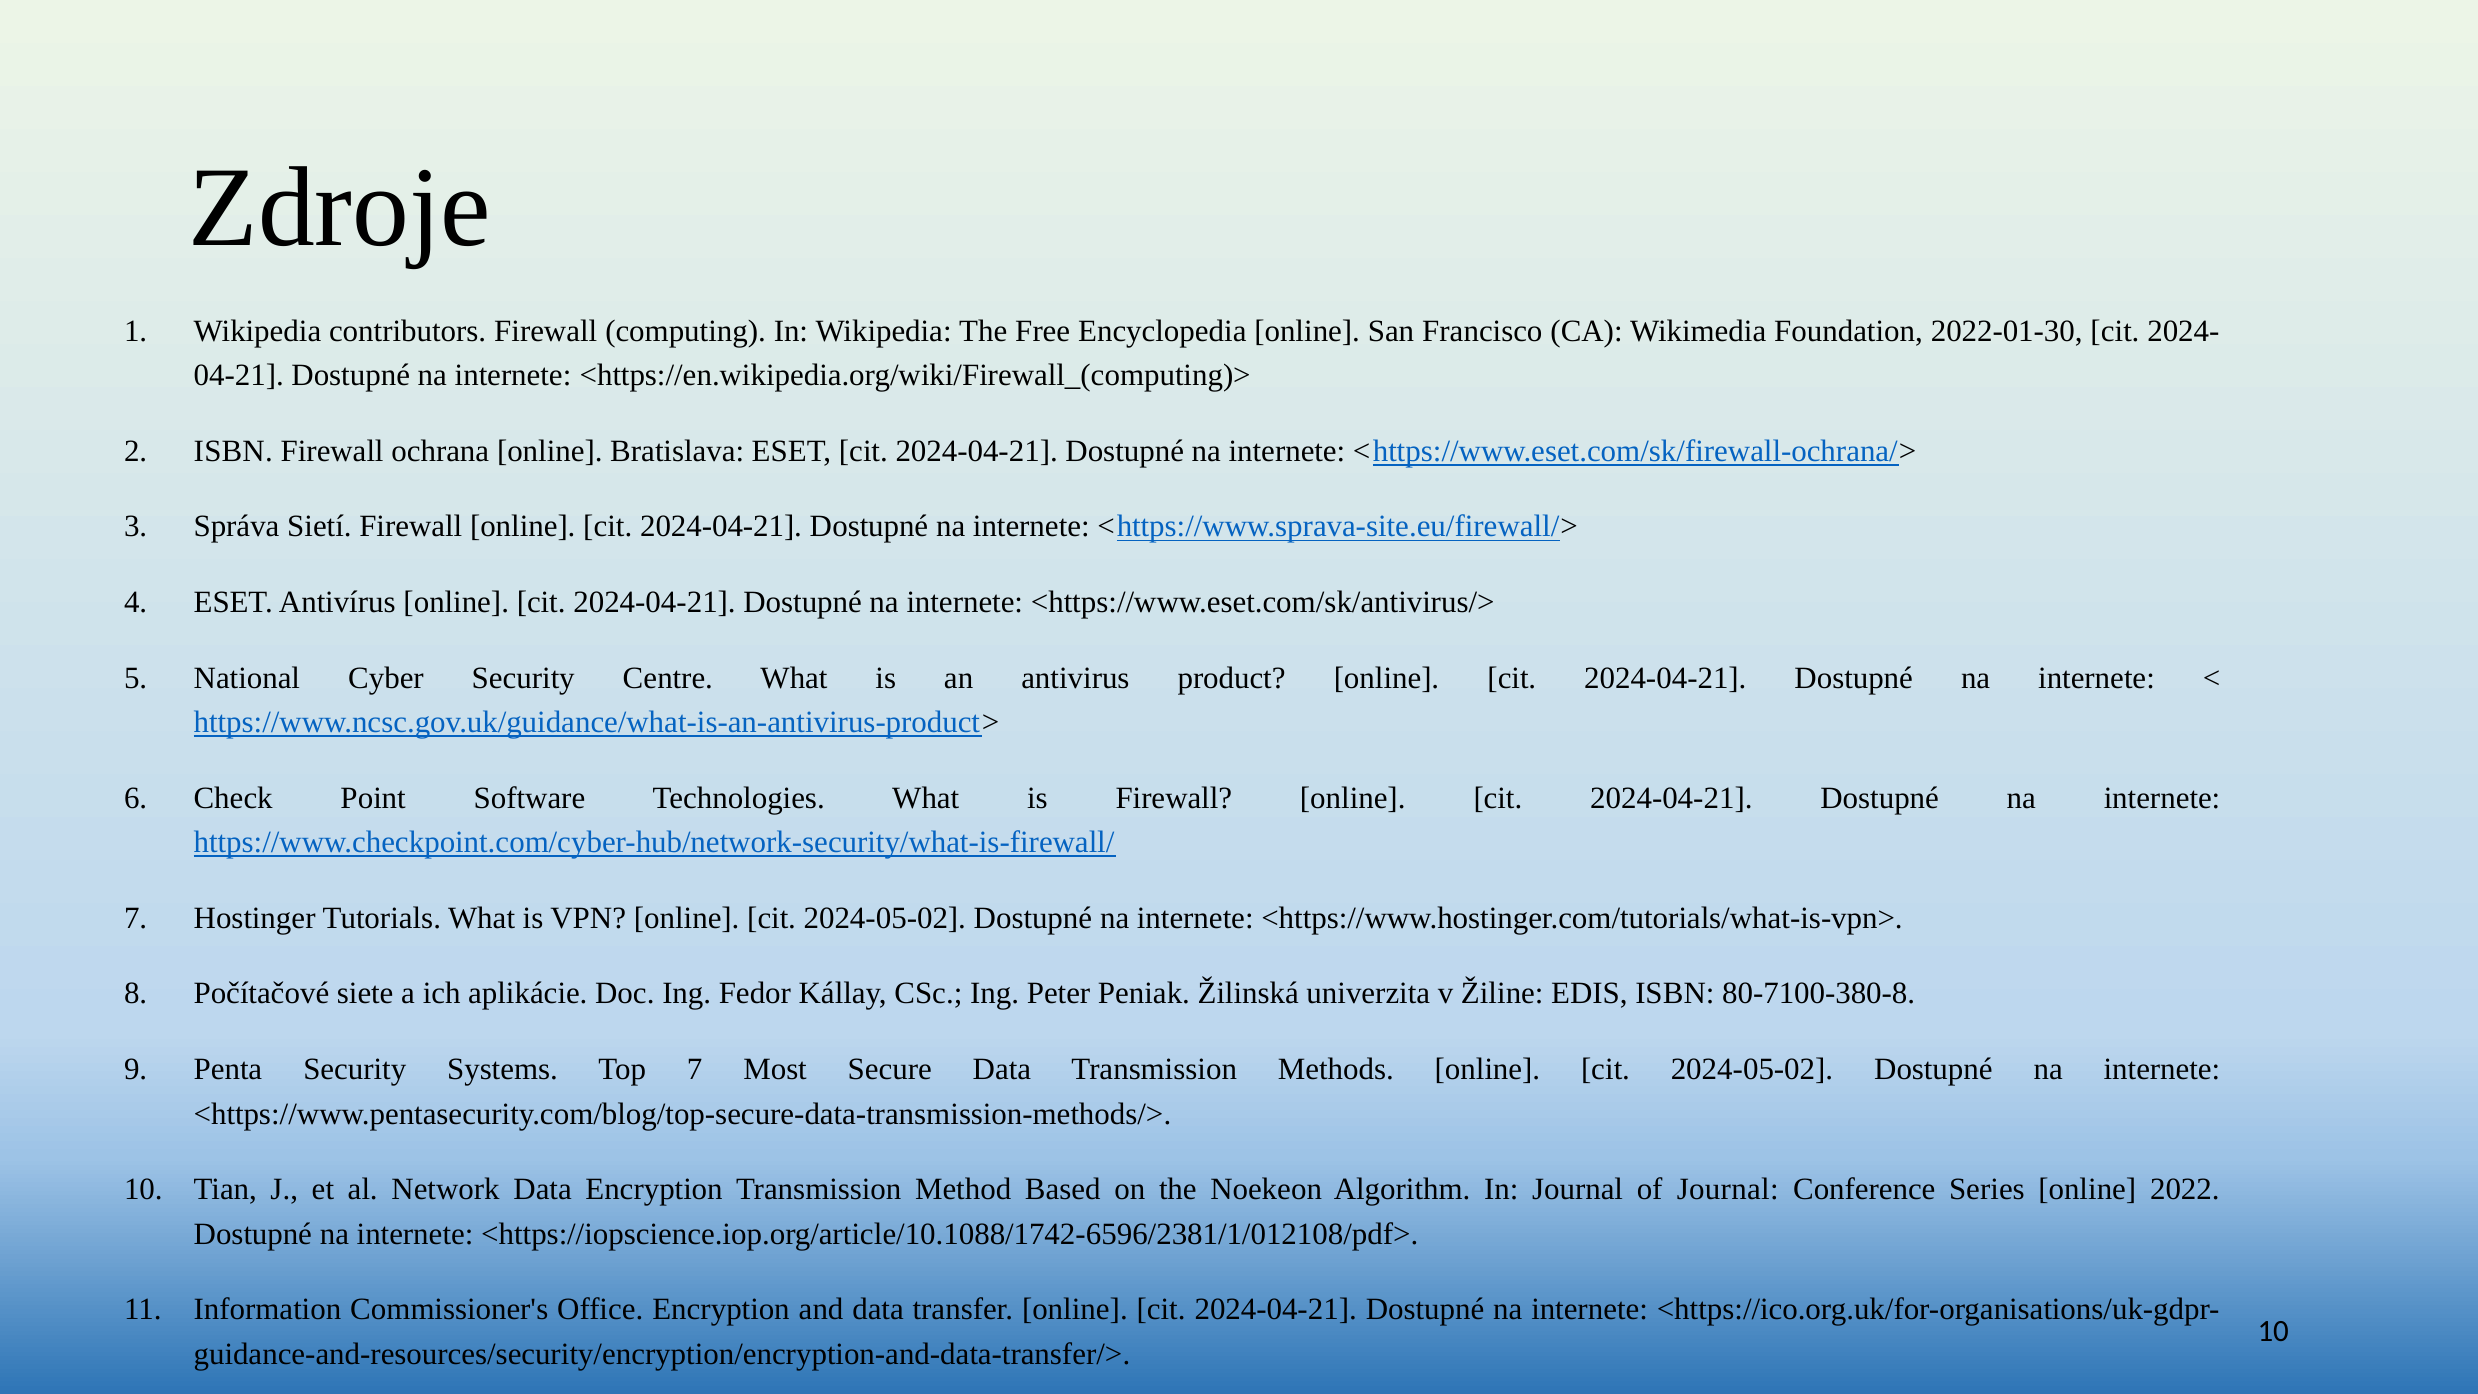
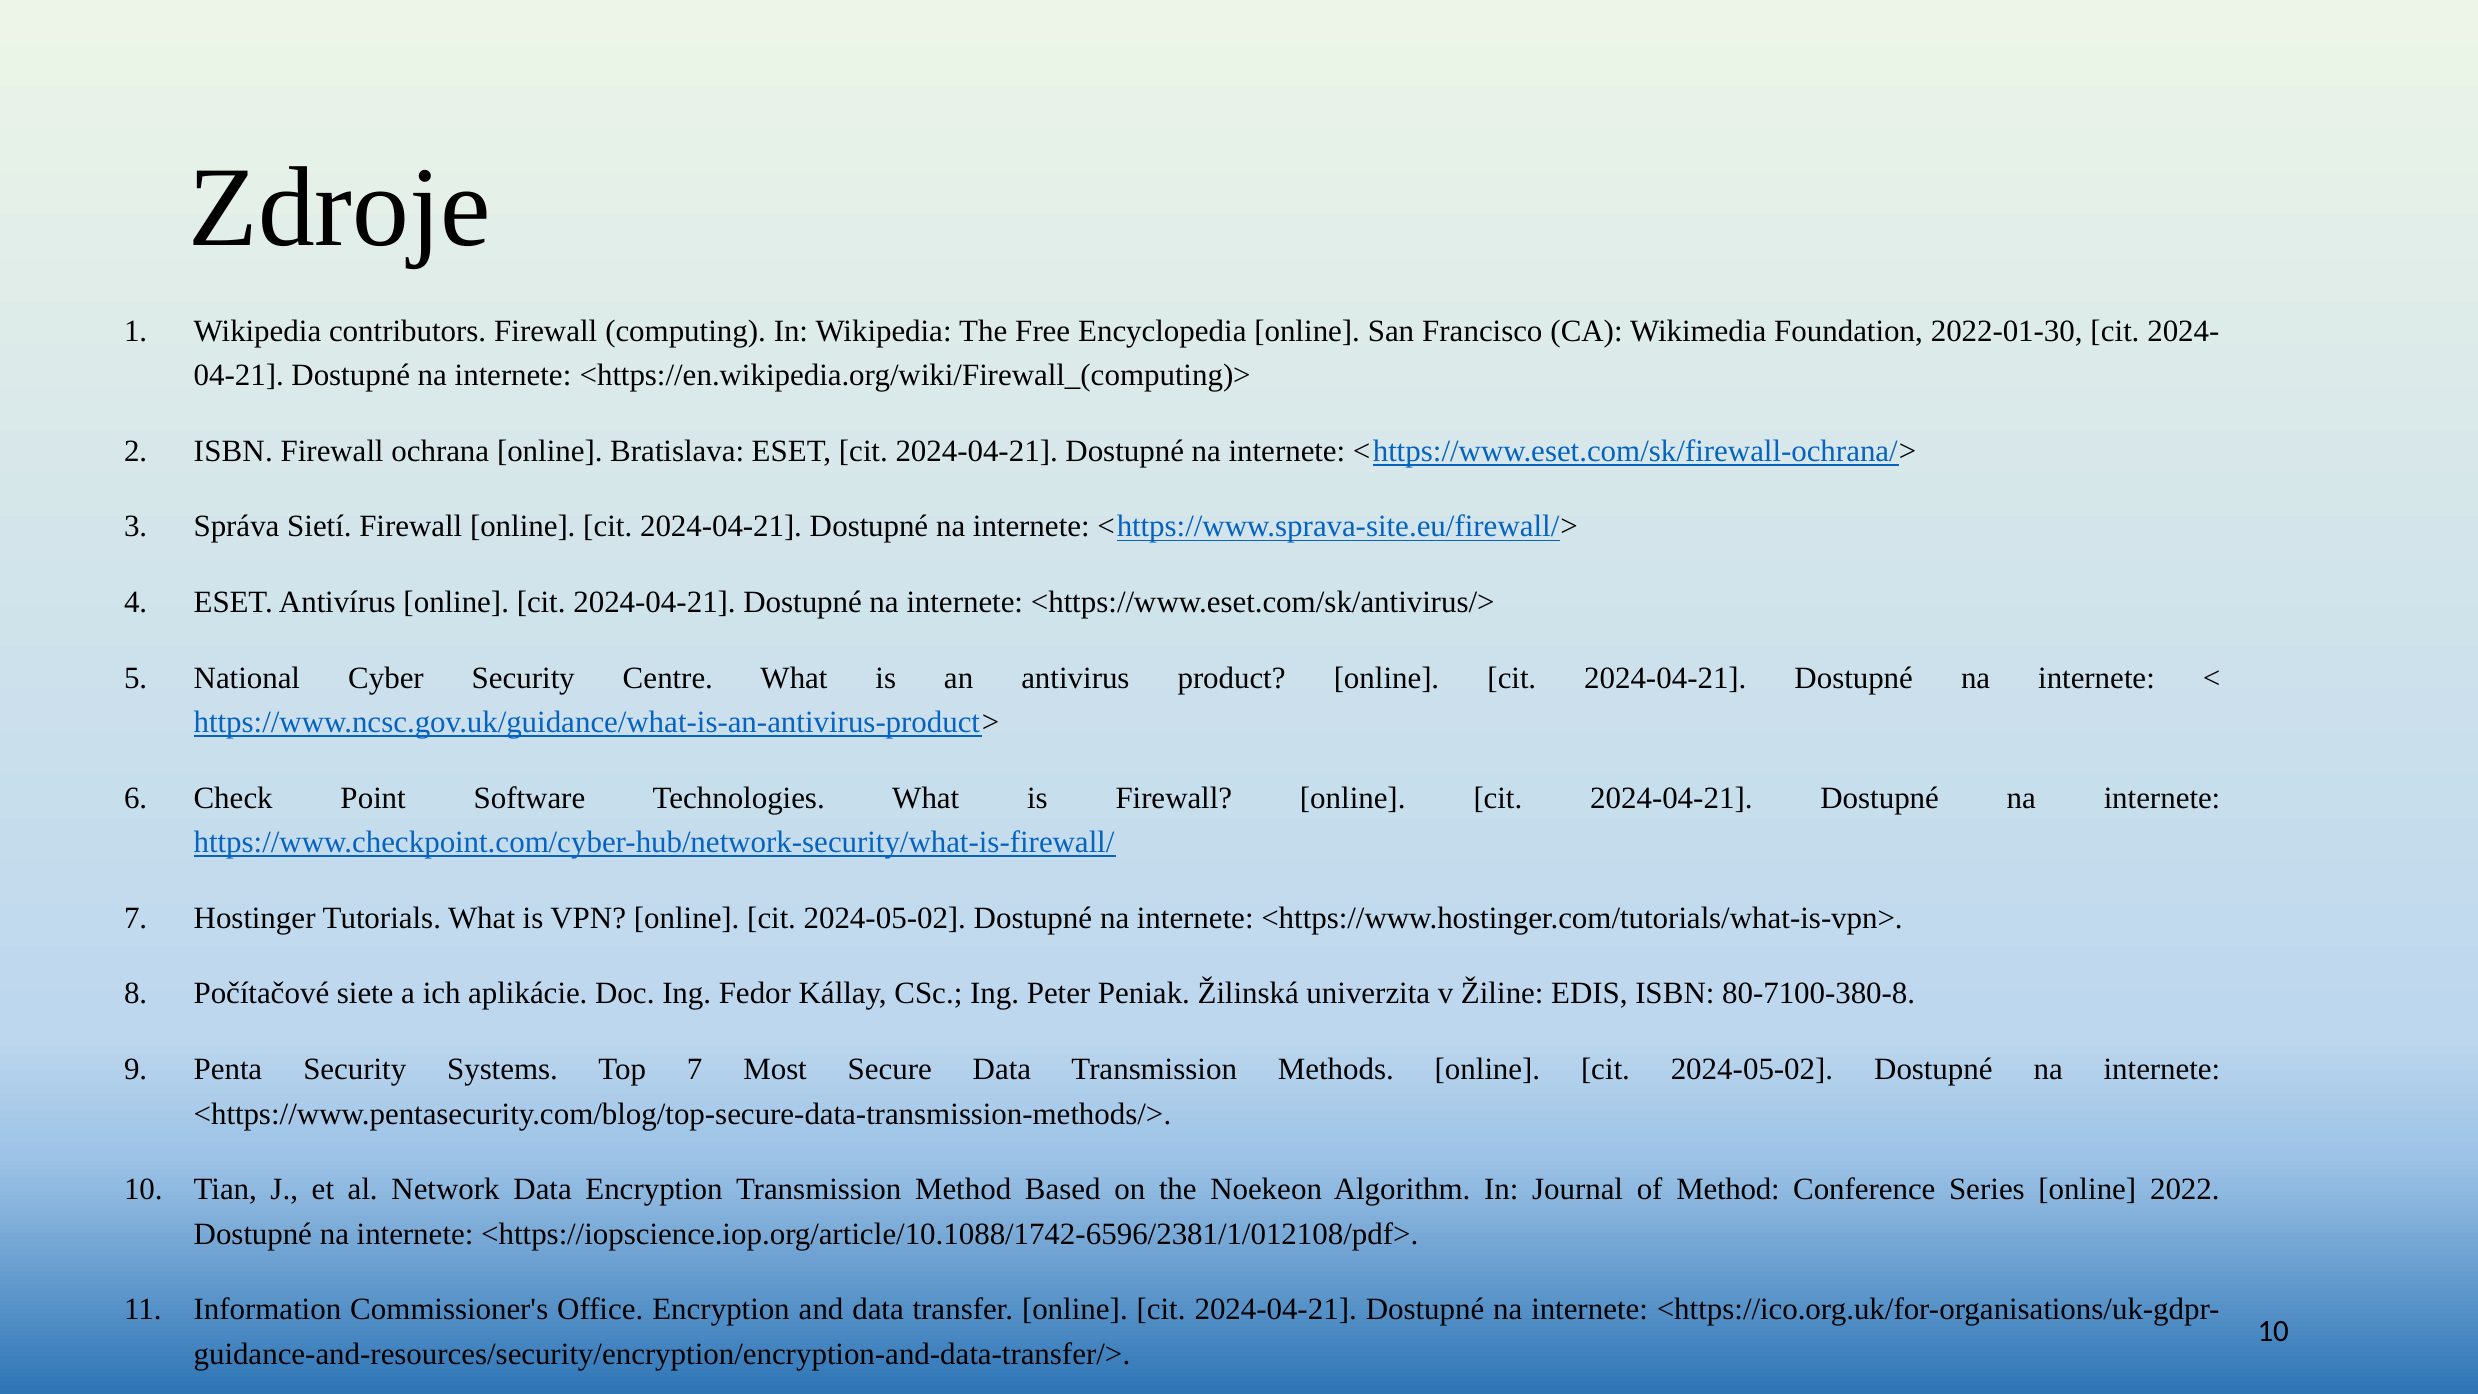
of Journal: Journal -> Method (1728, 1189)
